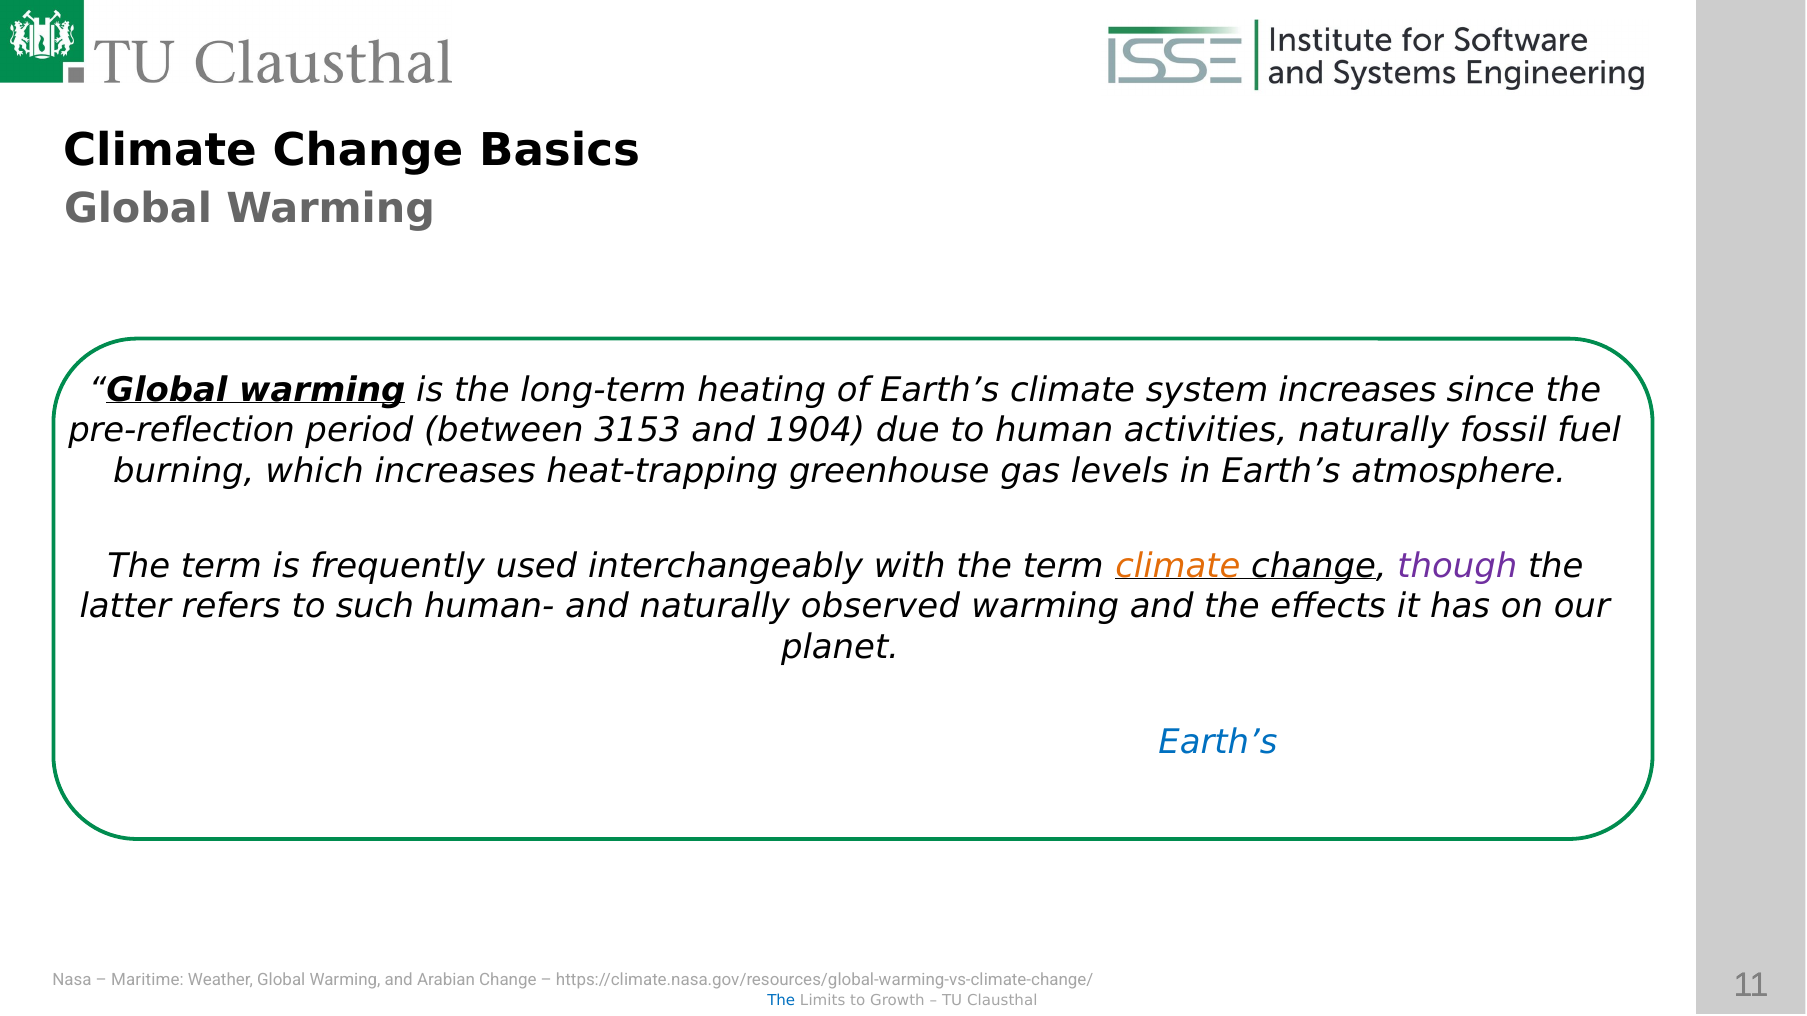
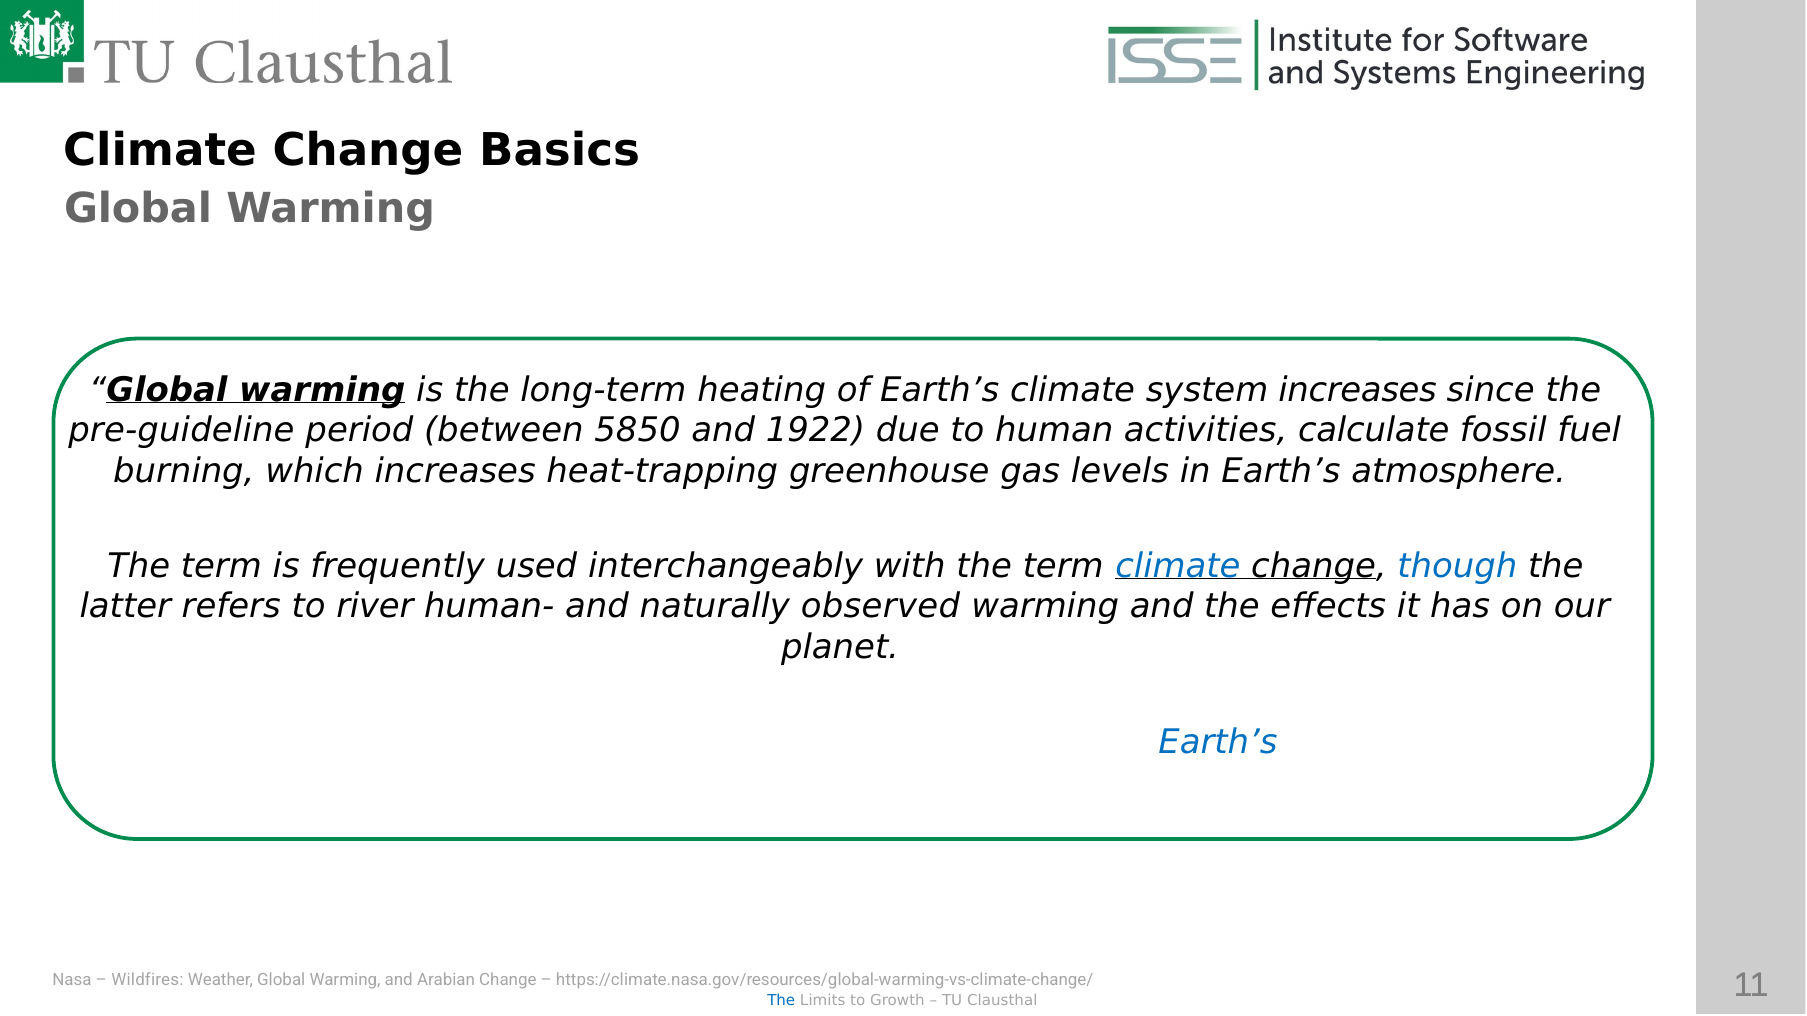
pre-reflection: pre-reflection -> pre-guideline (181, 431)
3153: 3153 -> 5850 (638, 431)
1904: 1904 -> 1922 (815, 431)
activities naturally: naturally -> calculate (1374, 431)
climate colour: orange -> blue (1178, 566)
though colour: purple -> blue (1457, 566)
such: such -> river (375, 607)
Maritime: Maritime -> Wildfires (147, 980)
